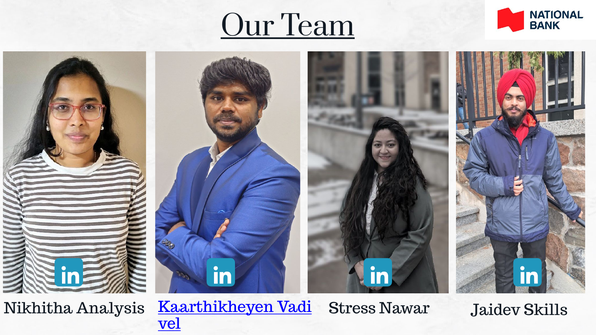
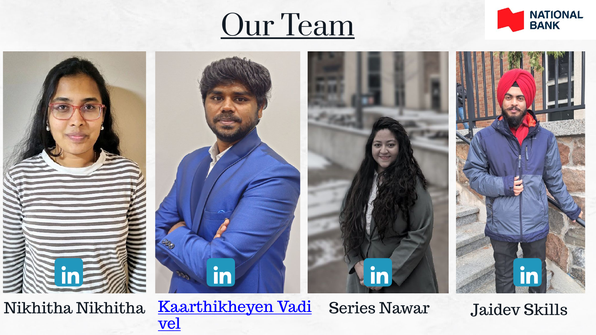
Nikhitha Analysis: Analysis -> Nikhitha (111, 309)
Stress: Stress -> Series (352, 309)
